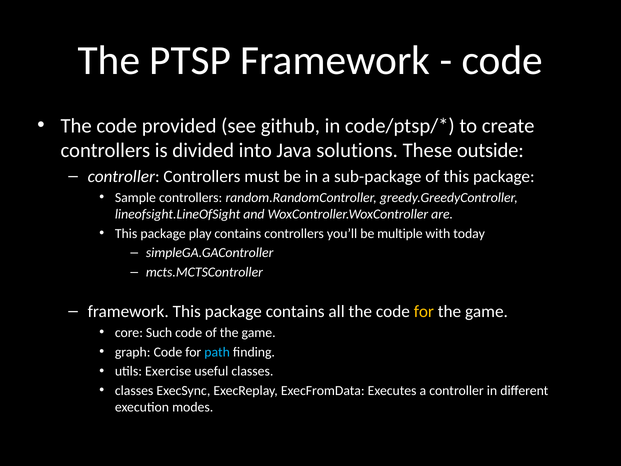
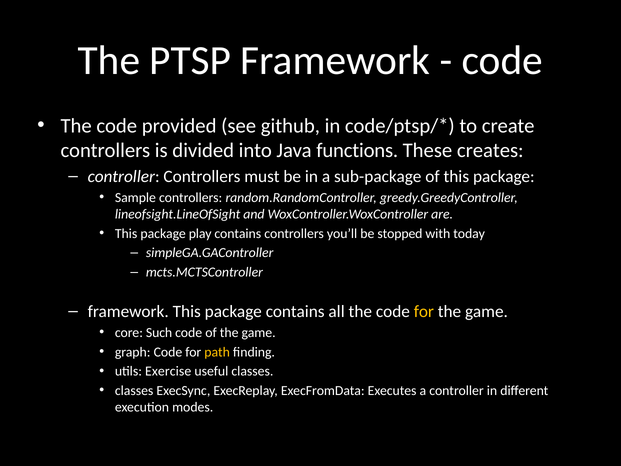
solutions: solutions -> functions (357, 150)
outside: outside -> creates (490, 150)
multiple: multiple -> stopped (400, 233)
path colour: light blue -> yellow (217, 352)
